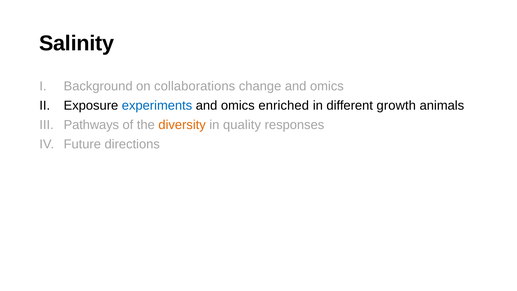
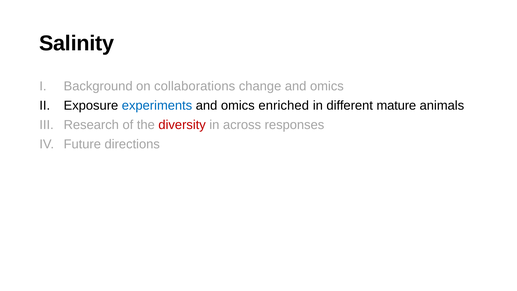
growth: growth -> mature (396, 106)
Pathways: Pathways -> Research (91, 125)
diversity colour: orange -> red (182, 125)
quality: quality -> across (242, 125)
